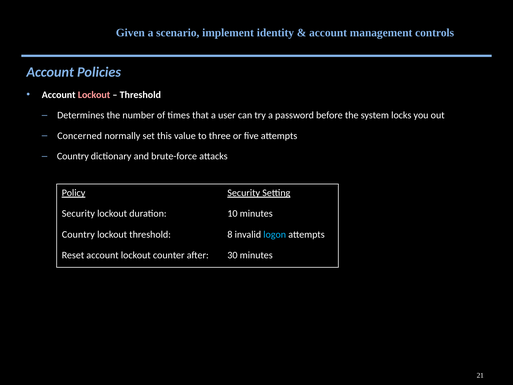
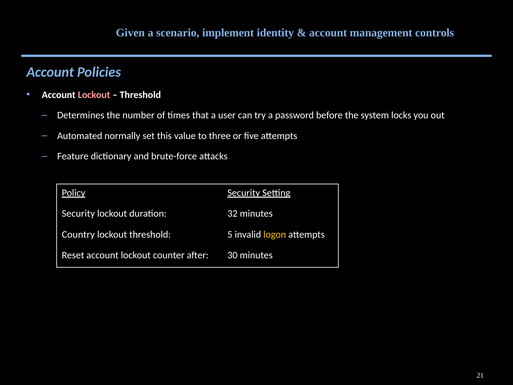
Concerned: Concerned -> Automated (80, 136)
Country: Country -> Feature (73, 156)
10: 10 -> 32 (232, 214)
8: 8 -> 5 (230, 234)
logon colour: light blue -> yellow (275, 234)
